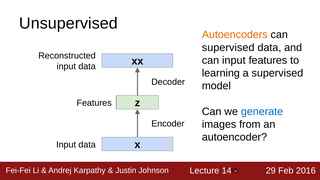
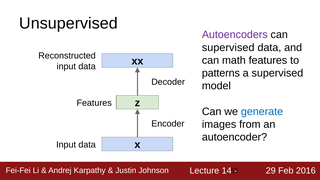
Autoencoders colour: orange -> purple (235, 35)
can input: input -> math (234, 60)
learning: learning -> patterns (221, 73)
